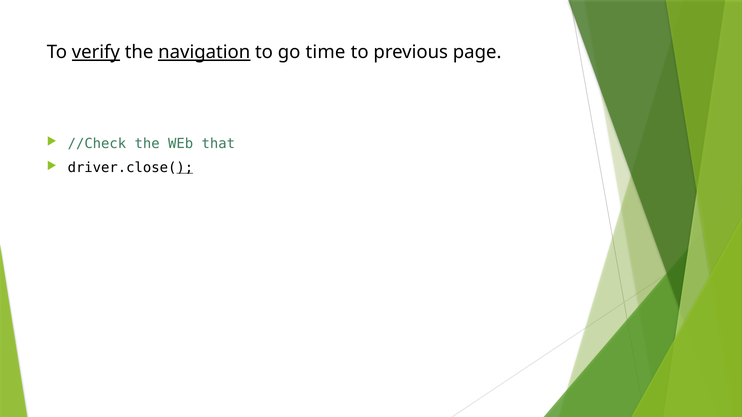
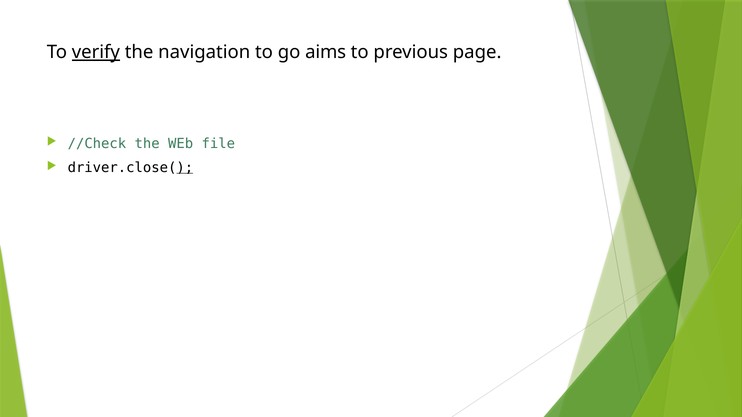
navigation underline: present -> none (204, 52)
time: time -> aims (326, 52)
that: that -> file (218, 144)
